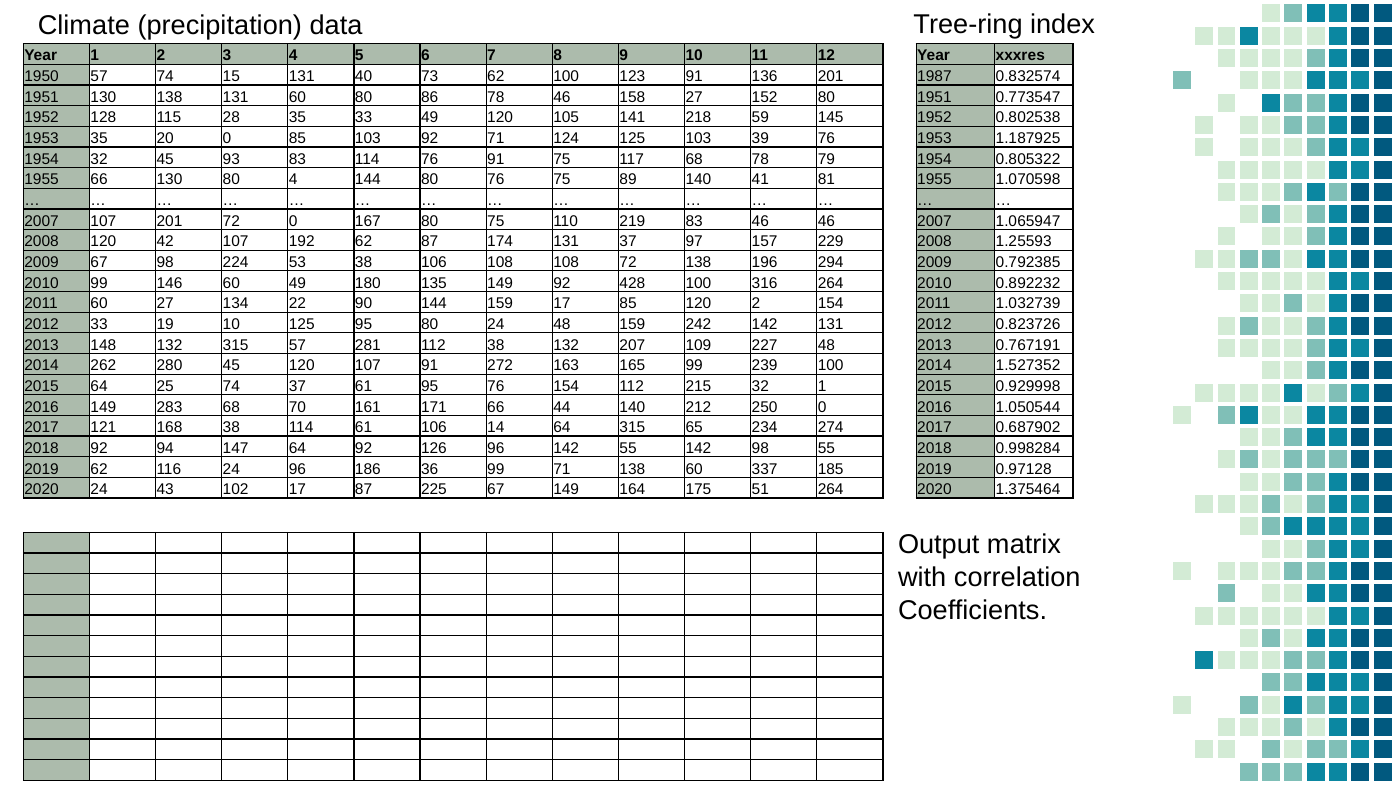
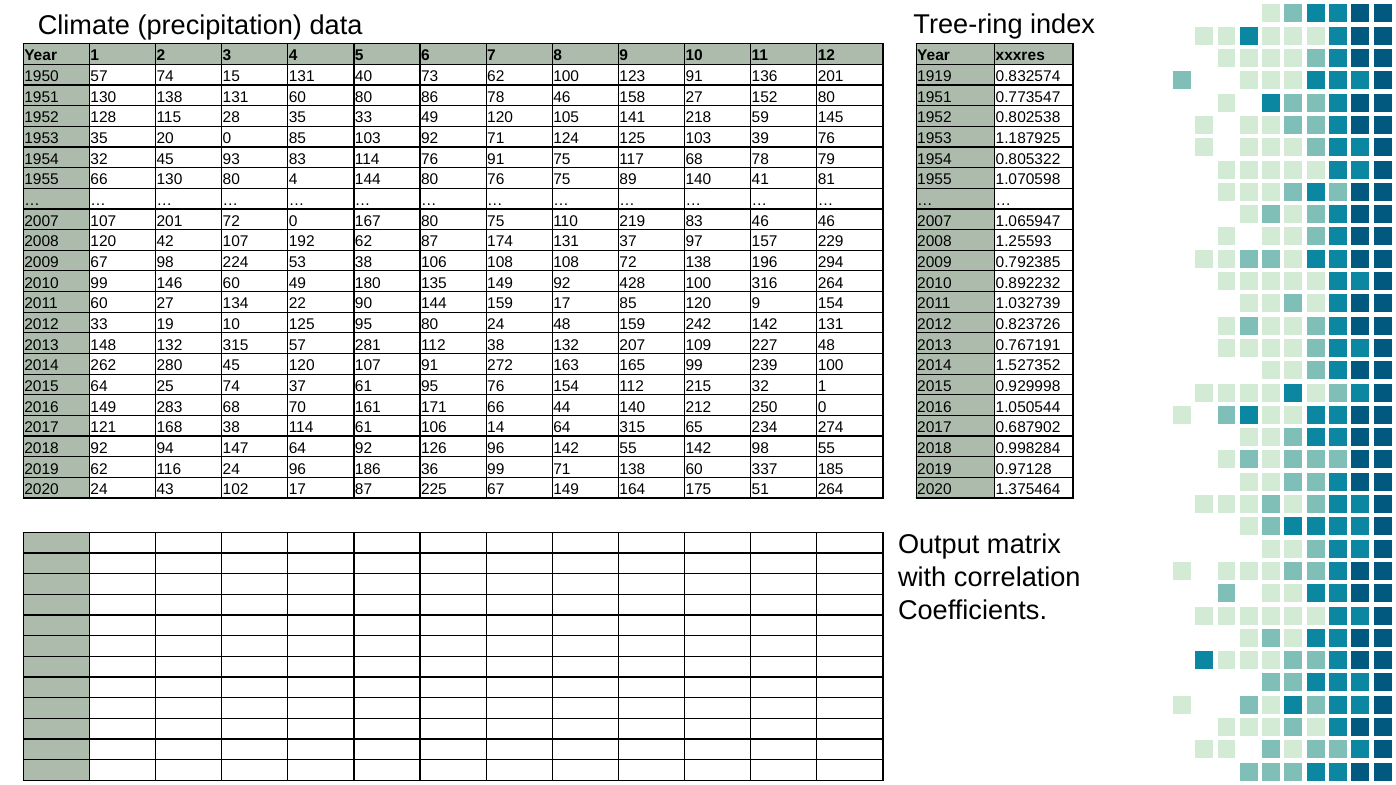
1987: 1987 -> 1919 (934, 77)
120 2: 2 -> 9 (756, 304)
